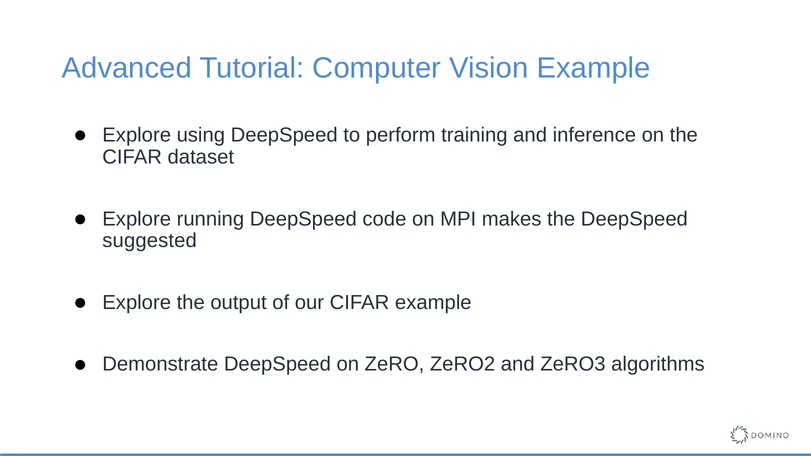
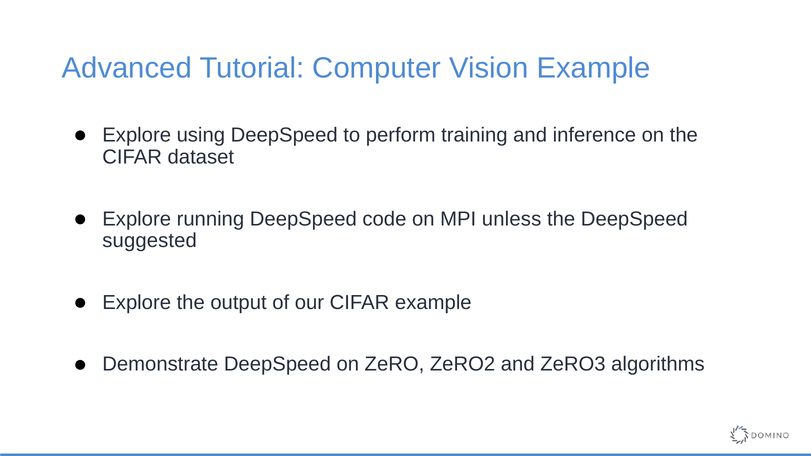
makes: makes -> unless (512, 219)
